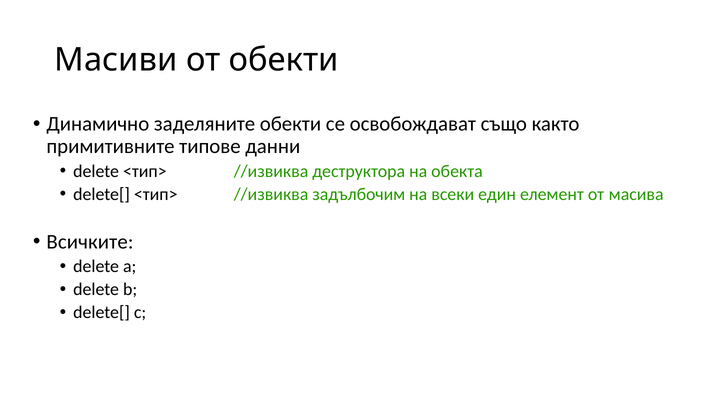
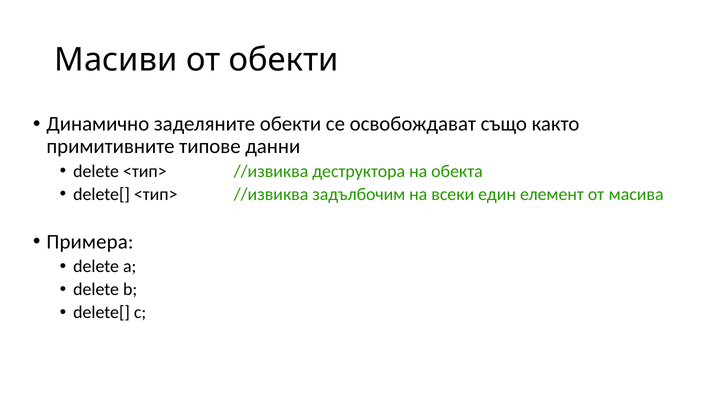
Всичките: Всичките -> Примера (90, 242)
